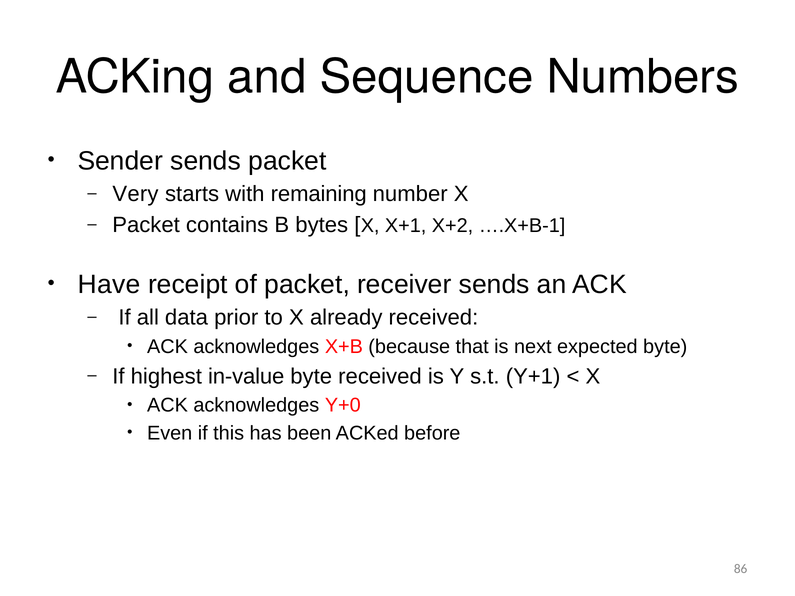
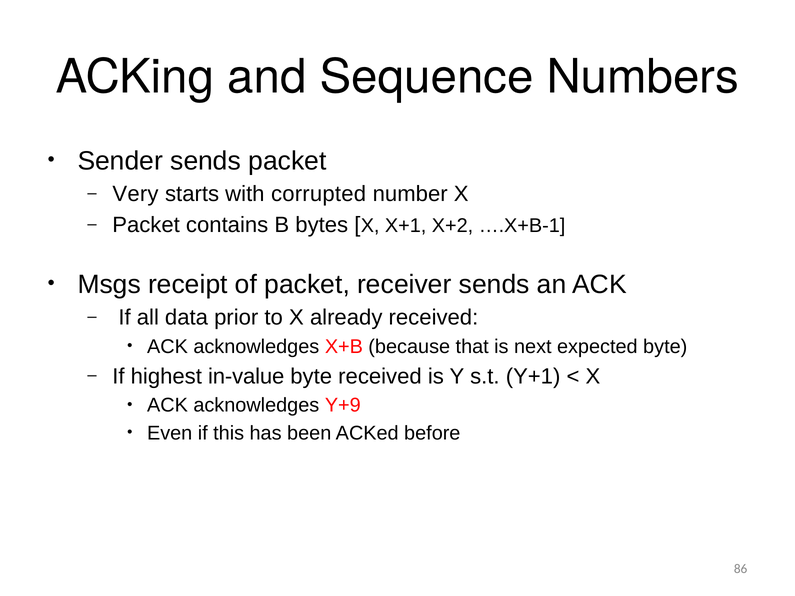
remaining: remaining -> corrupted (319, 194)
Have: Have -> Msgs (109, 285)
Y+0: Y+0 -> Y+9 (343, 406)
